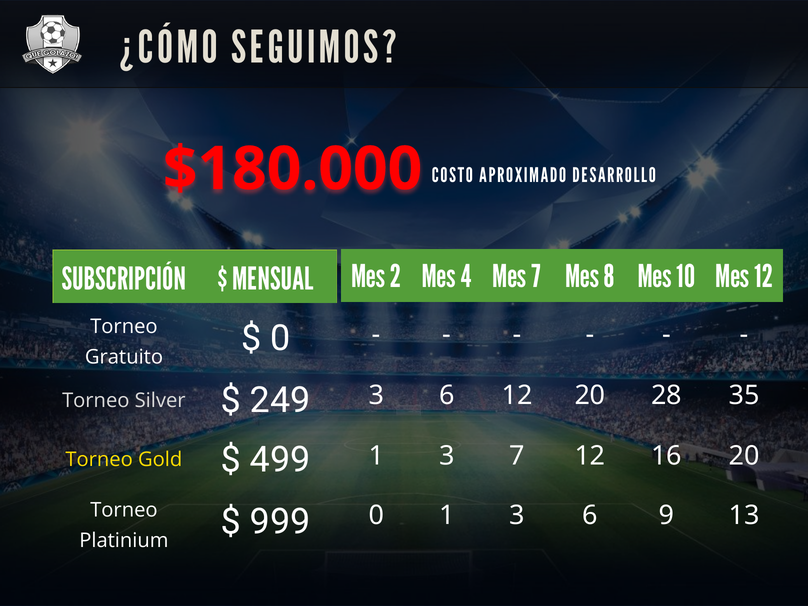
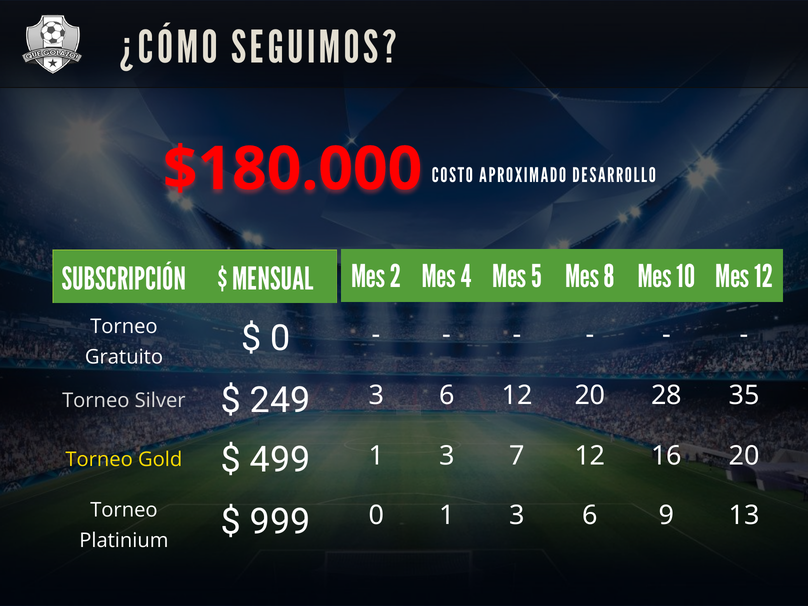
Mes 7: 7 -> 5 (536, 277)
